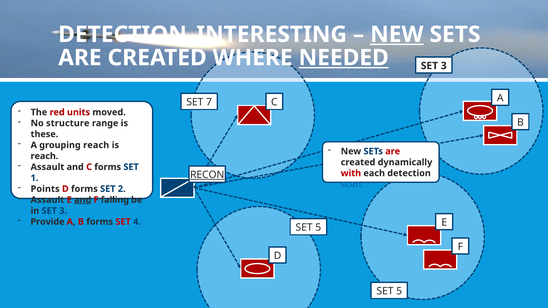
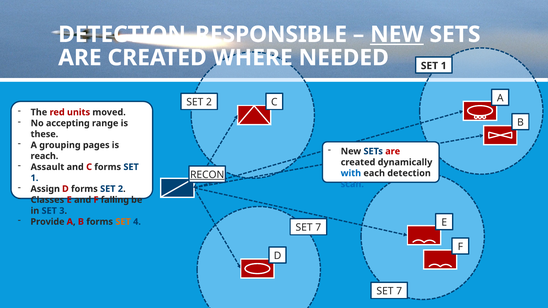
DETECTION_INTERESTING: DETECTION_INTERESTING -> DETECTION_RESPONSIBLE (203, 34)
NEEDED underline: present -> none (344, 58)
3: 3 -> 1 (444, 66)
7: 7 -> 2 (209, 102)
structure: structure -> accepting (68, 123)
grouping reach: reach -> pages (96, 145)
with colour: red -> blue (351, 173)
Points: Points -> Assign (45, 189)
Assault: Assault -> Classes (47, 200)
and underline: present -> none (83, 200)
SET colour: red -> orange (123, 222)
5: 5 -> 7 (318, 228)
5: 5 -> 7 (399, 291)
